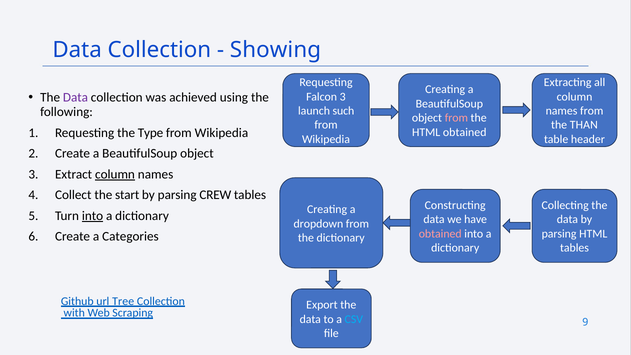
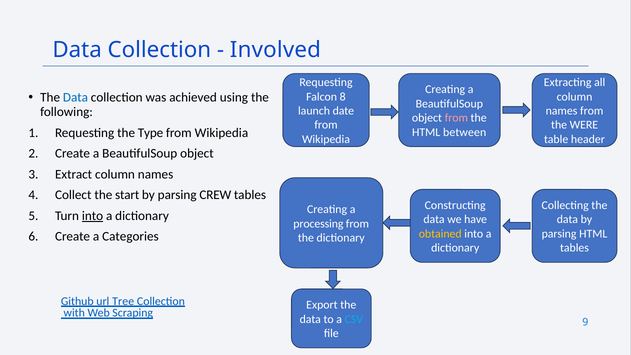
Showing: Showing -> Involved (275, 50)
Data colour: purple -> blue (75, 98)
Falcon 3: 3 -> 8 (343, 97)
such: such -> date (343, 111)
THAN: THAN -> WERE (584, 125)
HTML obtained: obtained -> between (465, 132)
column underline: present -> none (115, 174)
dropdown: dropdown -> processing (318, 224)
obtained colour: pink -> yellow (440, 234)
